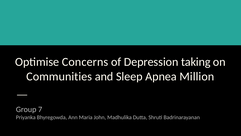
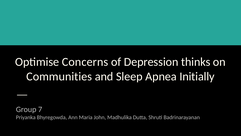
taking: taking -> thinks (196, 62)
Million: Million -> Initially (197, 76)
